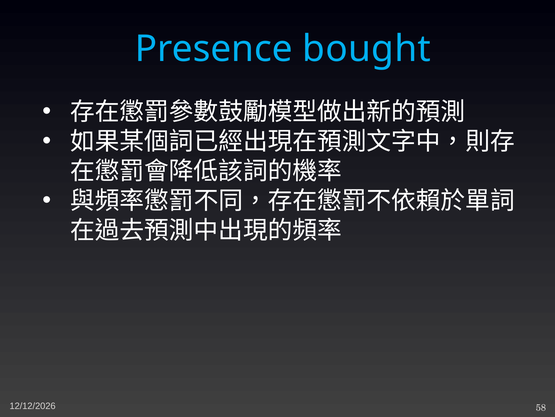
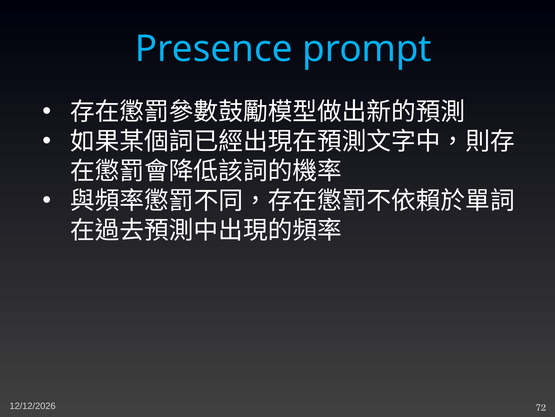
bought: bought -> prompt (367, 49)
58: 58 -> 72 (541, 407)
